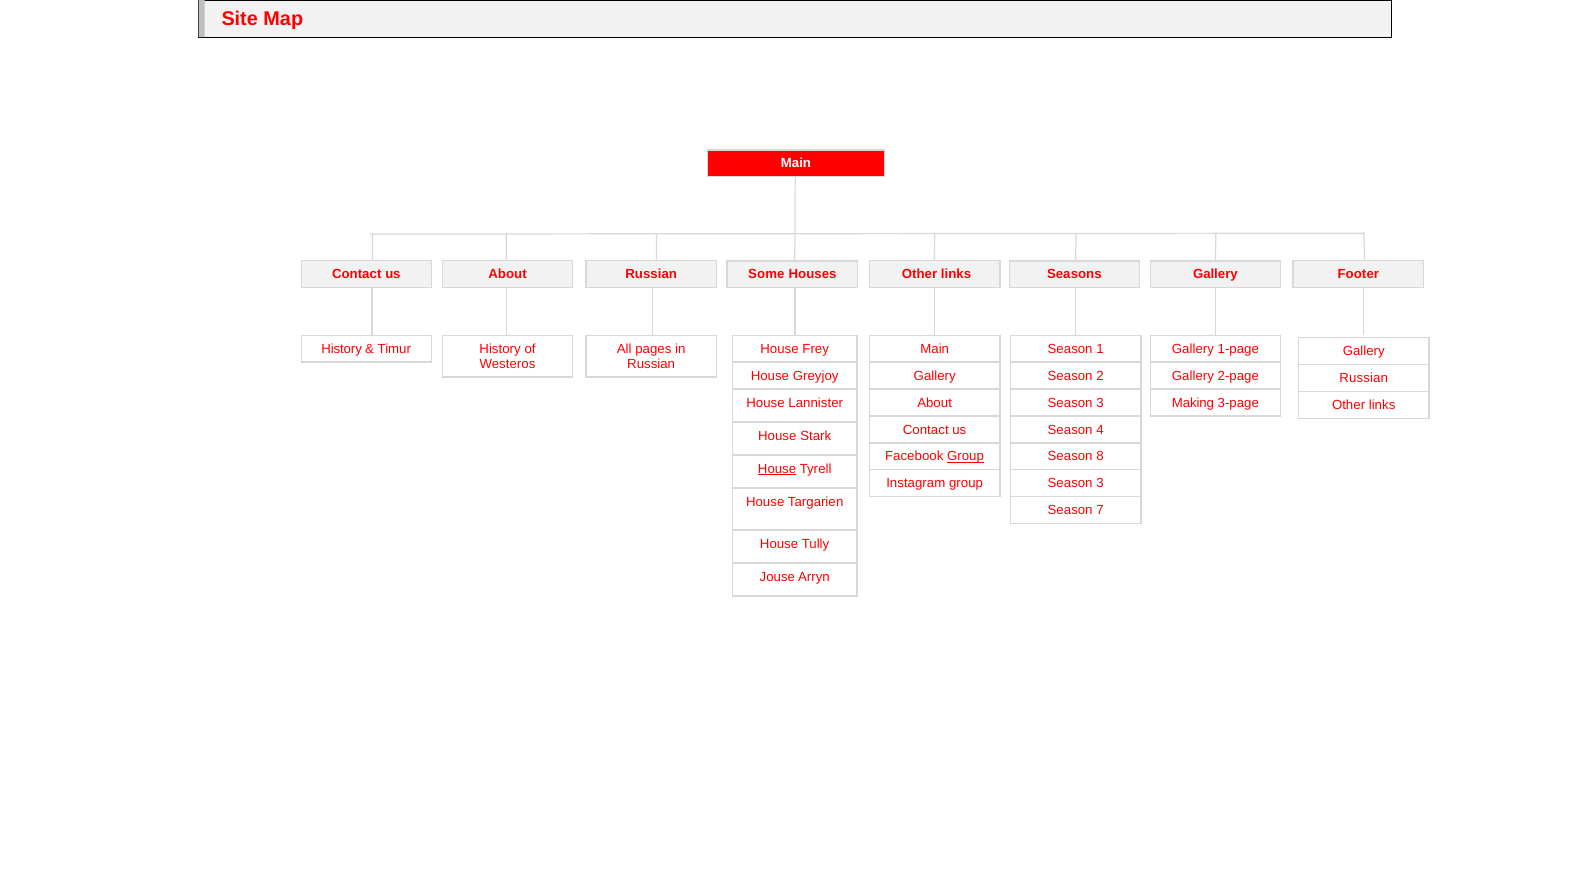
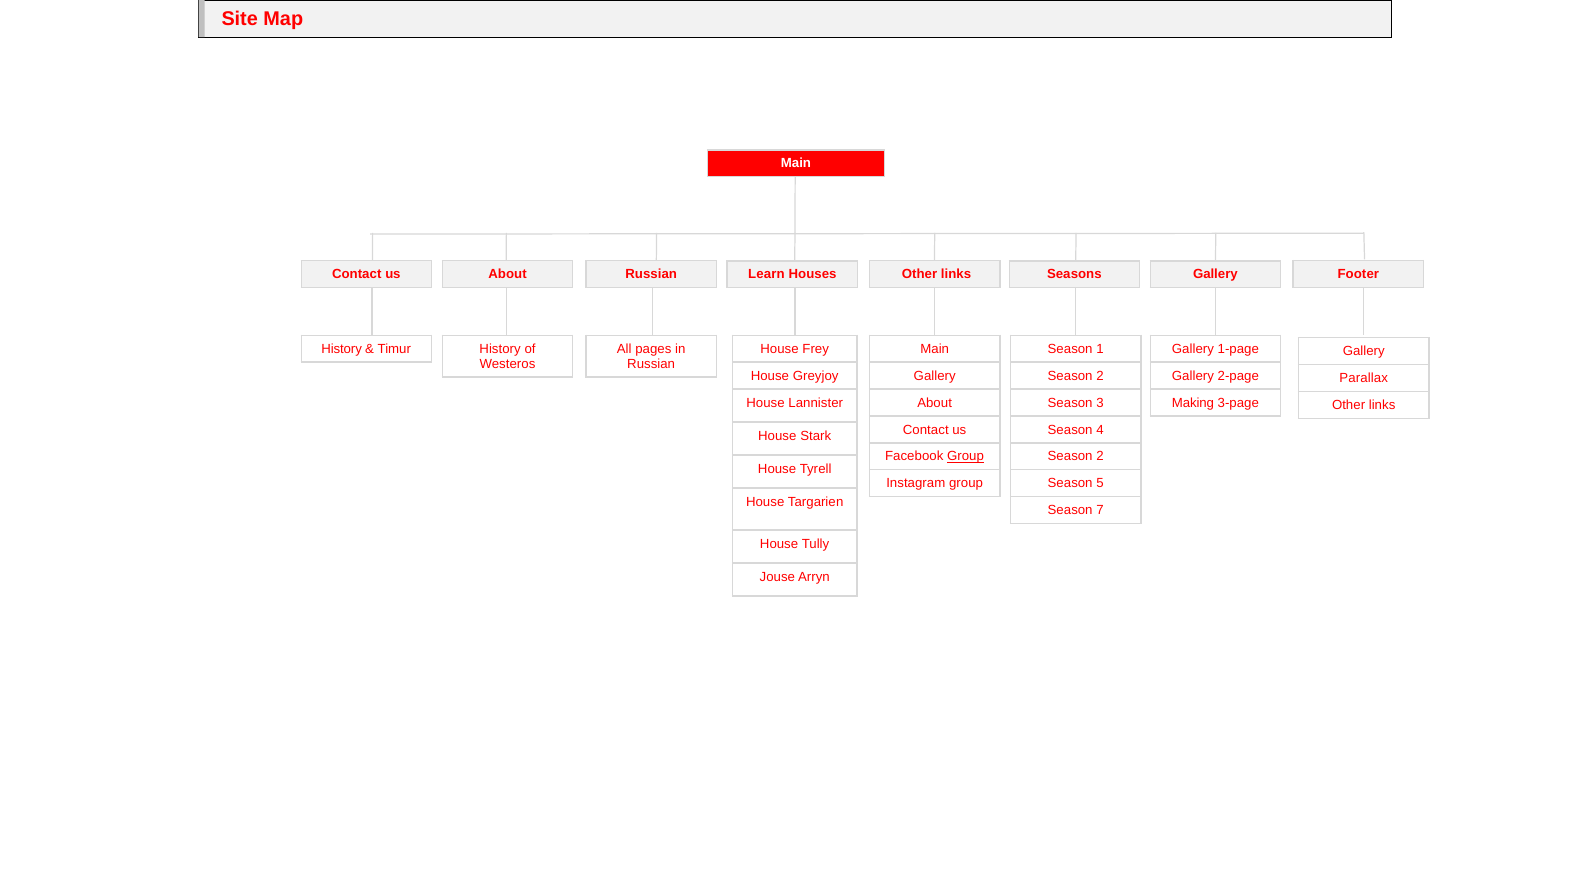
Some: Some -> Learn (766, 275)
Russian: Russian -> Parallax (1364, 378)
8: 8 -> 2 (1100, 457)
House underline: present -> none (777, 469)
3: 3 -> 5 (1100, 484)
